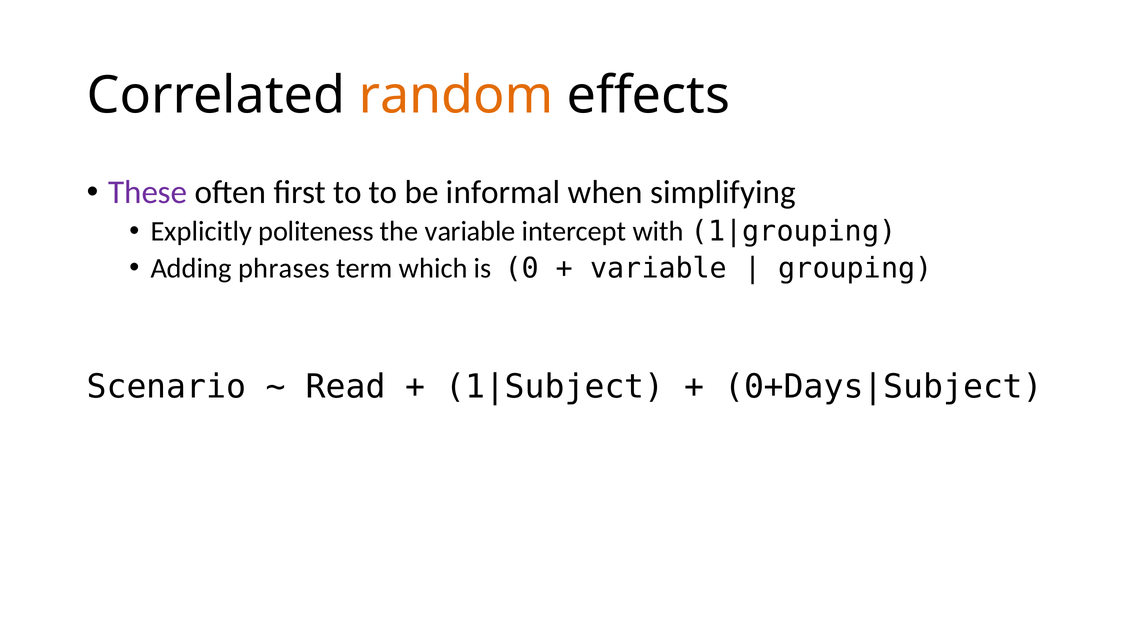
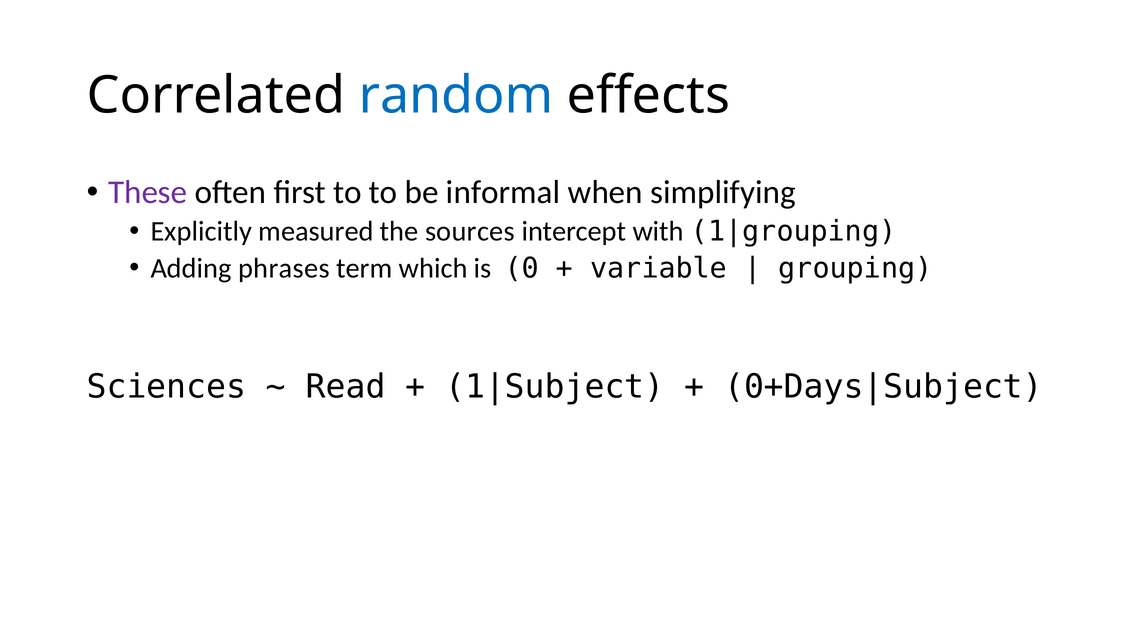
random colour: orange -> blue (456, 96)
politeness: politeness -> measured (316, 231)
the variable: variable -> sources (470, 231)
Scenario: Scenario -> Sciences (166, 386)
